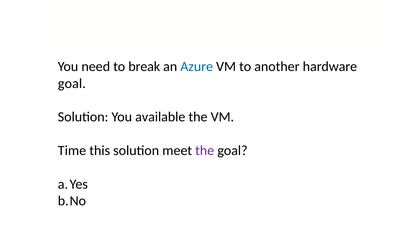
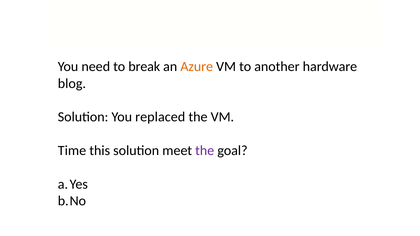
Azure colour: blue -> orange (197, 67)
goal: goal -> blog (72, 83)
available: available -> replaced (160, 117)
